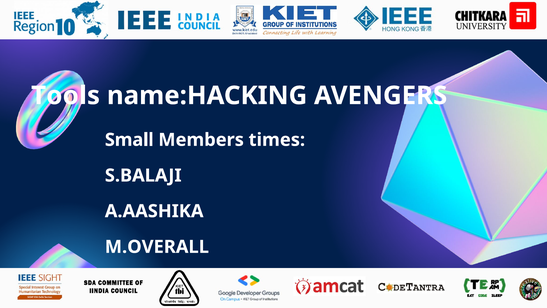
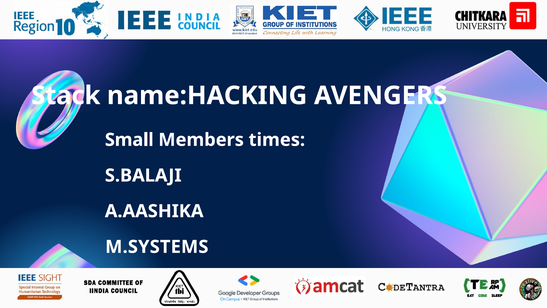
Tools: Tools -> Stack (66, 96)
M.OVERALL: M.OVERALL -> M.SYSTEMS (157, 247)
